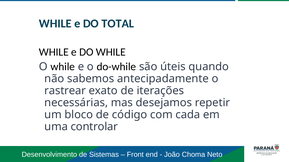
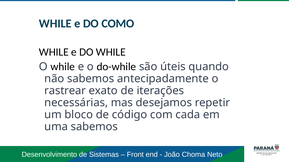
TOTAL: TOTAL -> COMO (118, 24)
uma controlar: controlar -> sabemos (94, 127)
